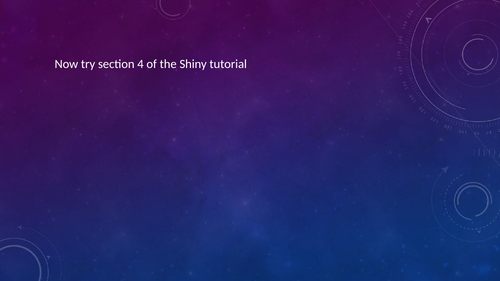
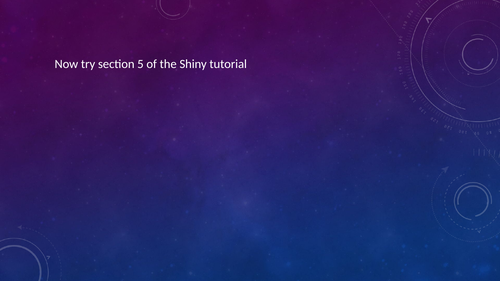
4: 4 -> 5 (140, 64)
